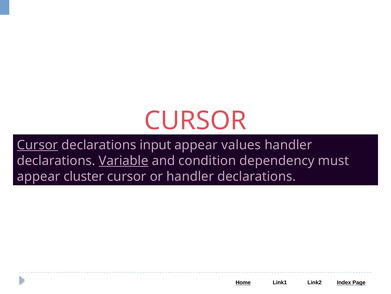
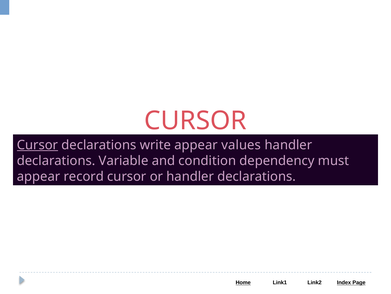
input: input -> write (155, 145)
Variable underline: present -> none (124, 160)
cluster: cluster -> record (84, 176)
